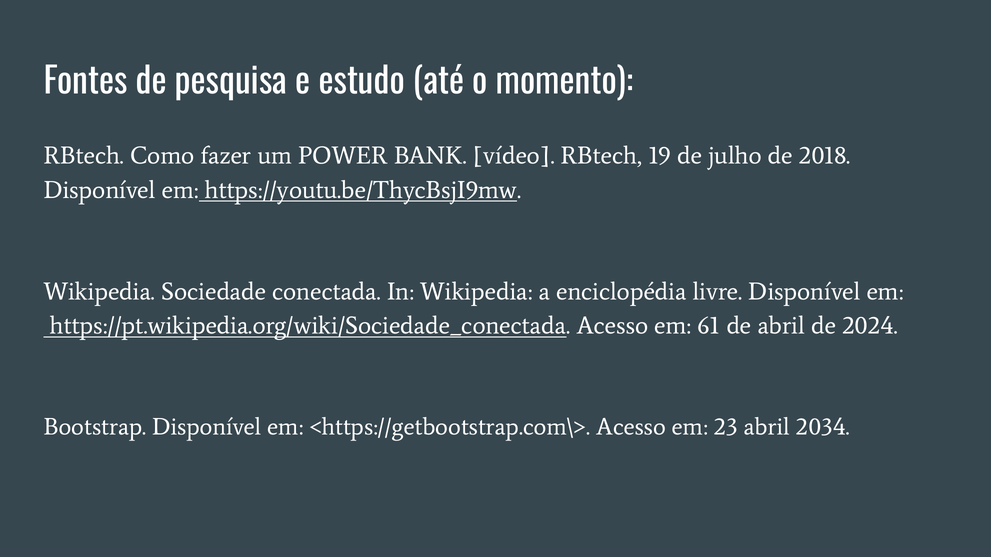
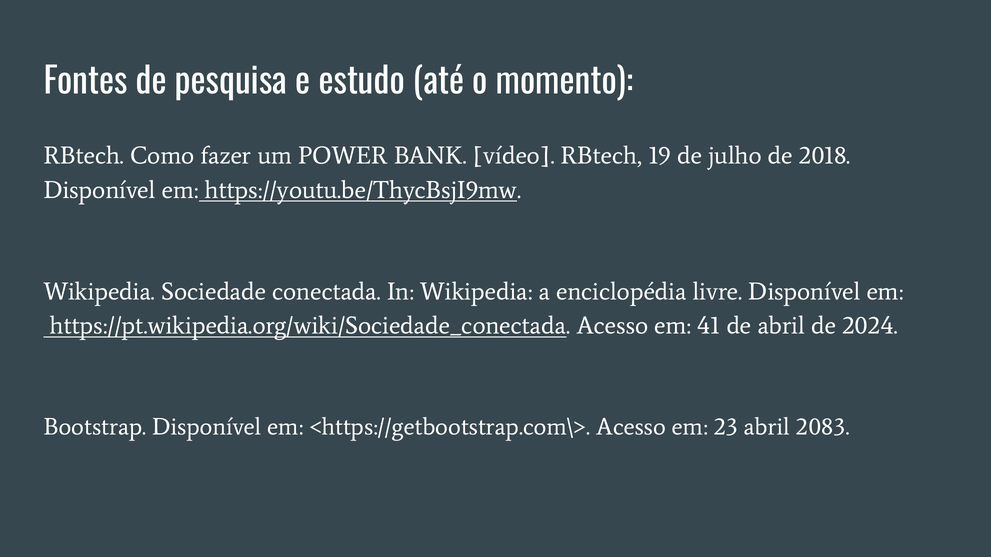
61: 61 -> 41 (709, 326)
2034: 2034 -> 2083 (823, 427)
